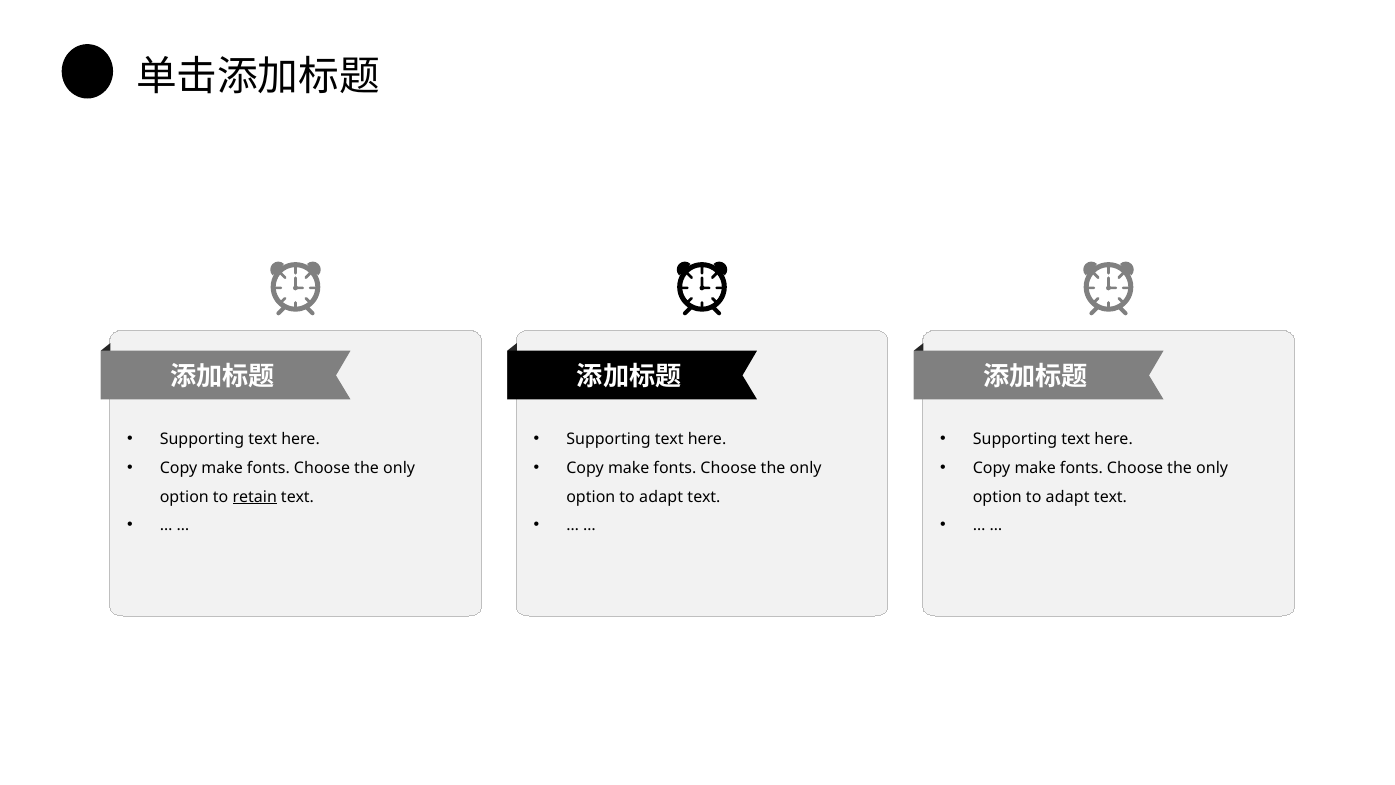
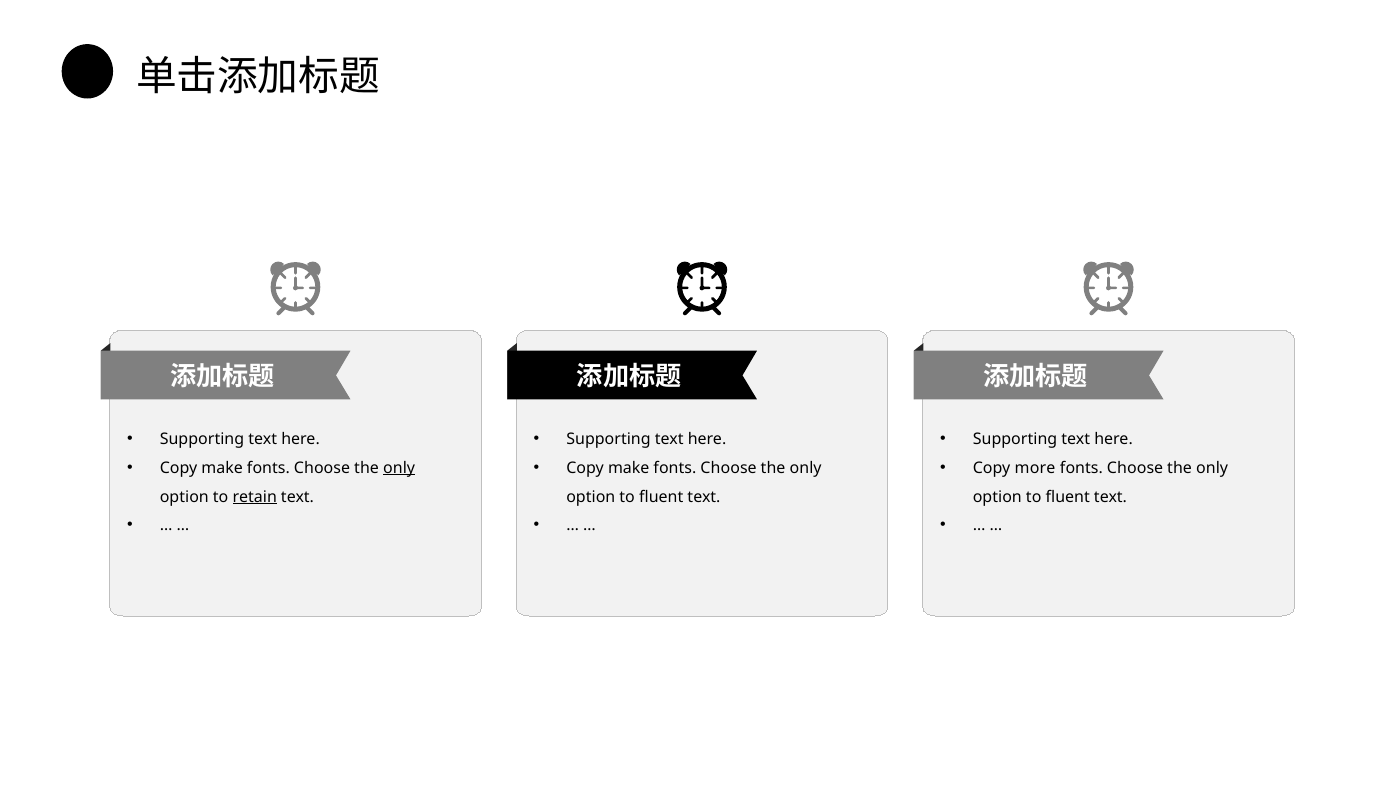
only underline: none -> present (399, 468)
make: make -> more (1035, 468)
adapt: adapt -> fluent (661, 497)
adapt: adapt -> fluent (1068, 497)
